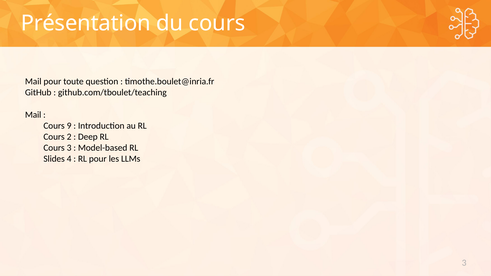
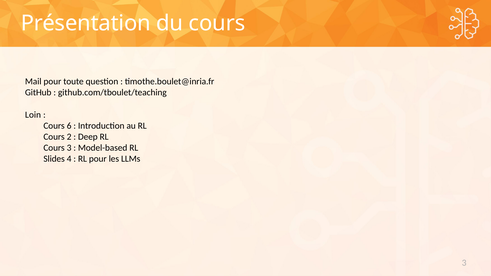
Mail: Mail -> Loin (33, 115)
9: 9 -> 6 (69, 126)
